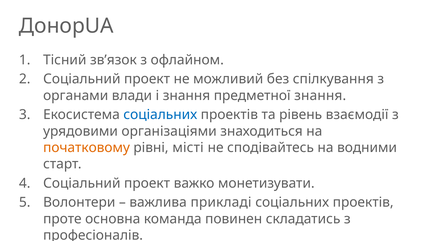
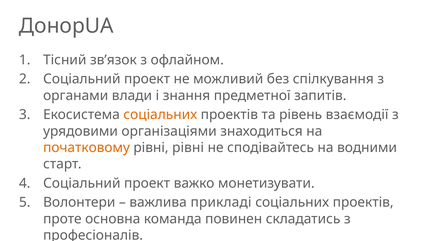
предметної знання: знання -> запитів (320, 96)
соціальних colour: blue -> orange (160, 115)
рівні місті: місті -> рівні (188, 148)
